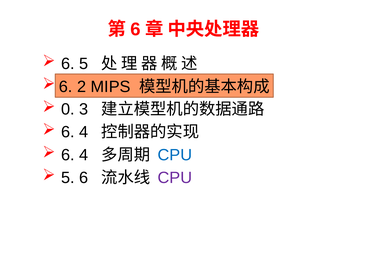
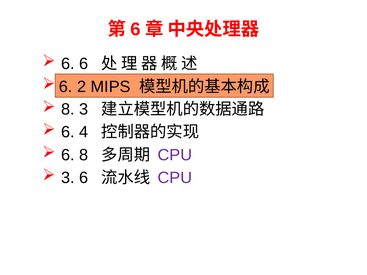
6 5: 5 -> 6 (84, 64)
0: 0 -> 8 (68, 109)
4: 4 -> 8 (84, 155)
CPU colour: blue -> purple (175, 155)
5: 5 -> 3 (68, 178)
